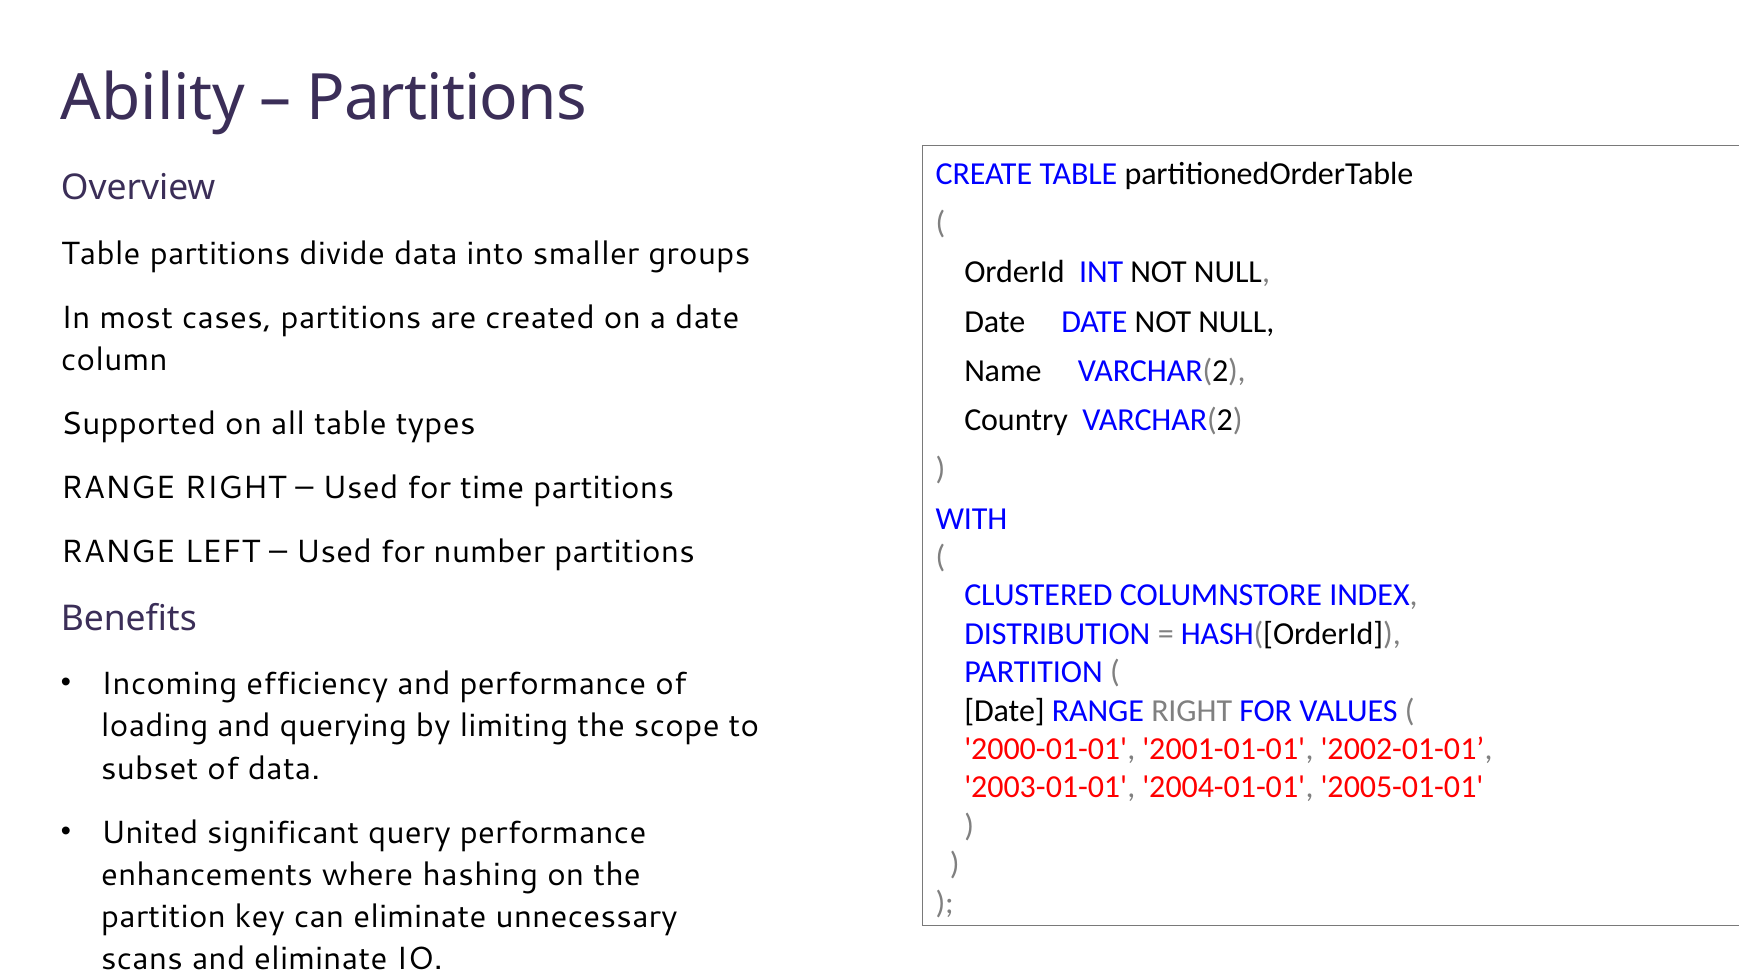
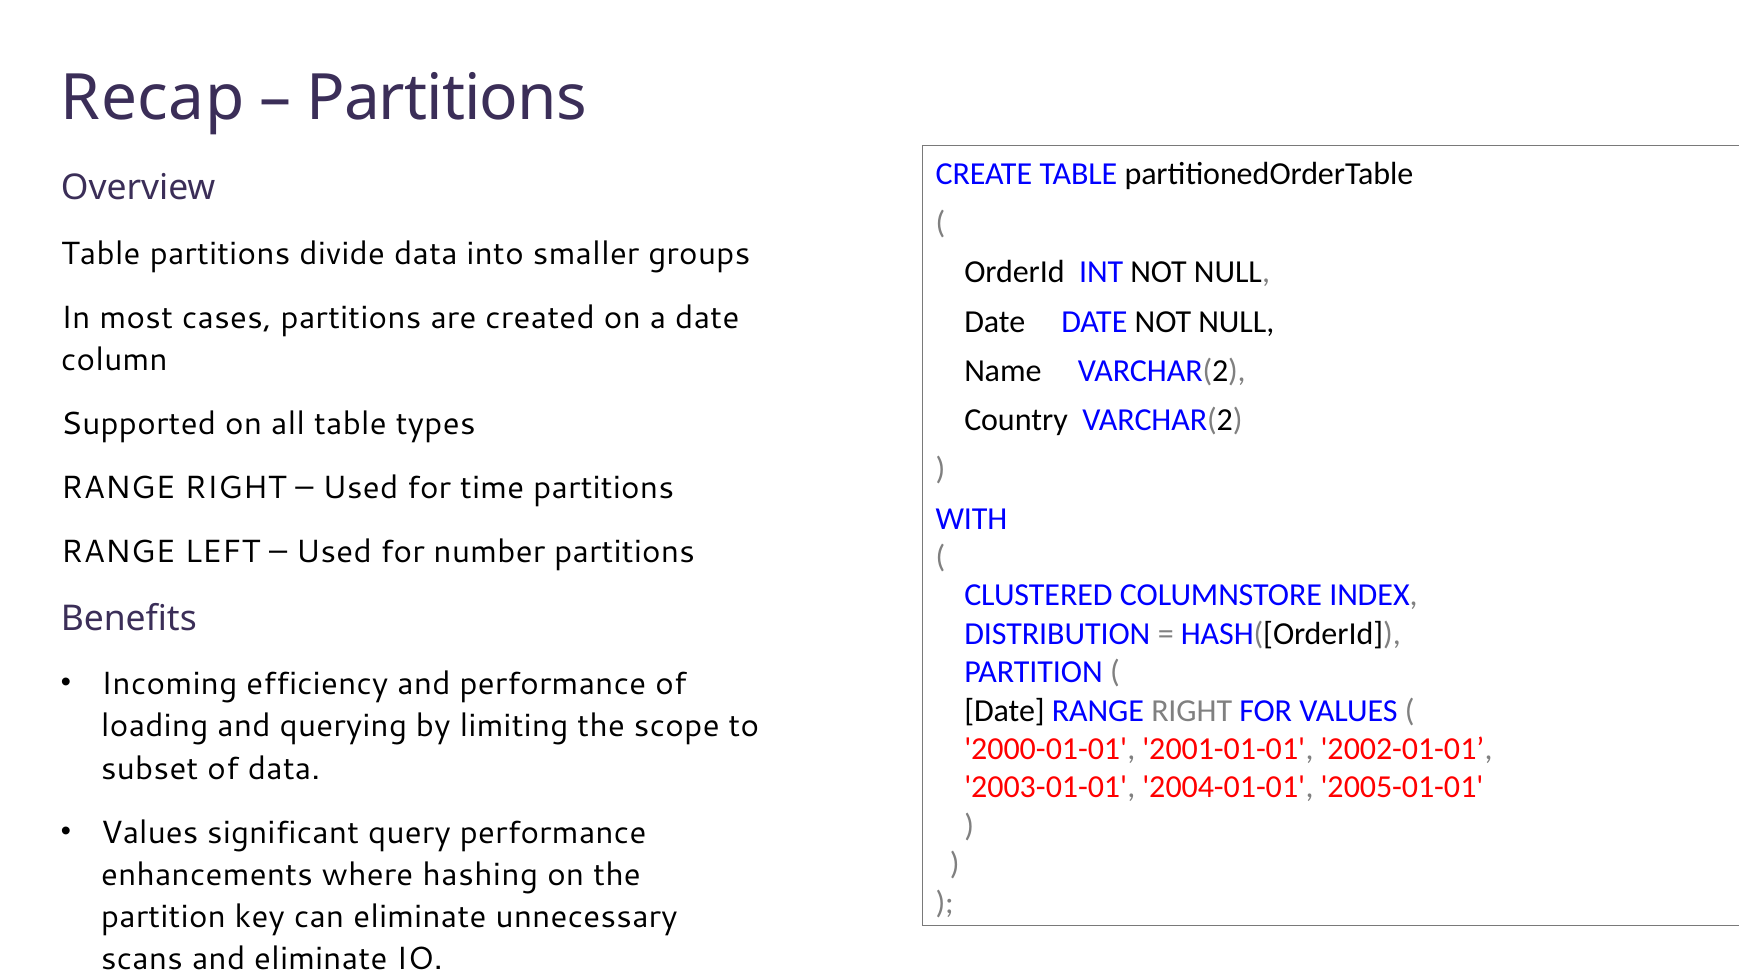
Ability: Ability -> Recap (153, 98)
United: United -> Values (150, 833)
